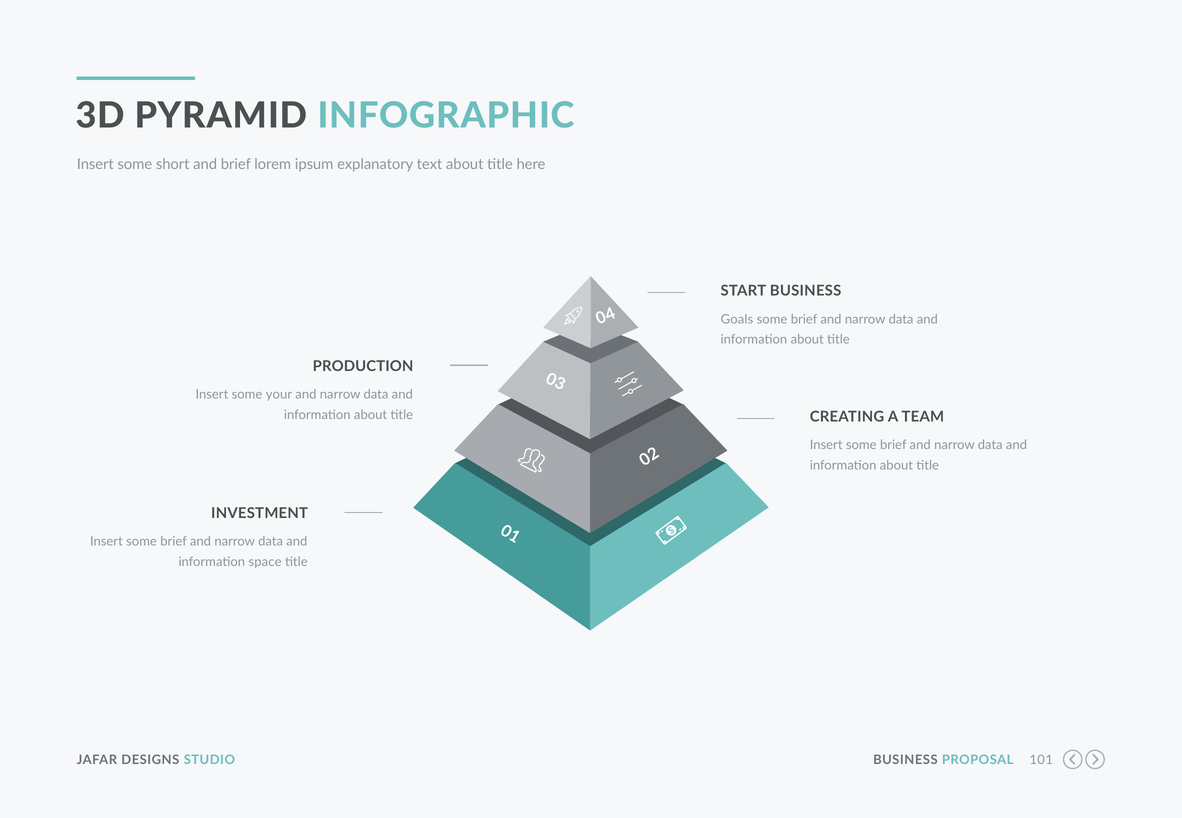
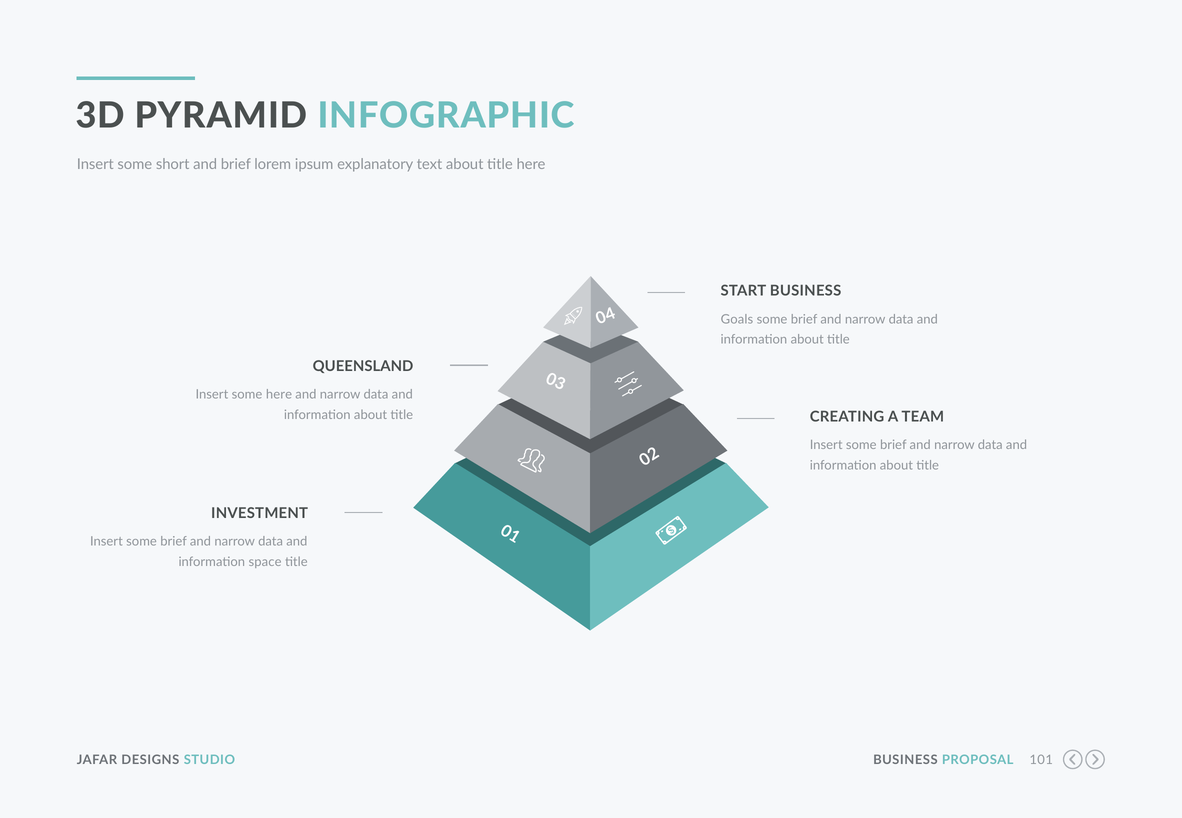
PRODUCTION: PRODUCTION -> QUEENSLAND (363, 366)
some your: your -> here (279, 395)
